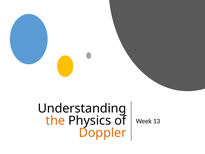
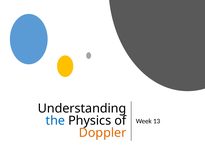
the colour: orange -> blue (55, 120)
